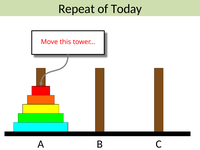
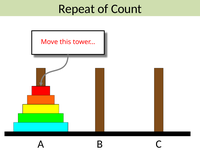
Today: Today -> Count (126, 9)
